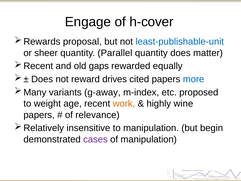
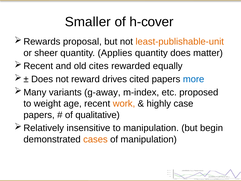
Engage: Engage -> Smaller (88, 22)
least-publishable-unit colour: blue -> orange (180, 42)
Parallel: Parallel -> Applies (115, 53)
gaps: gaps -> cites (99, 66)
wine: wine -> case (183, 104)
relevance: relevance -> qualitative (98, 115)
cases colour: purple -> orange (95, 139)
